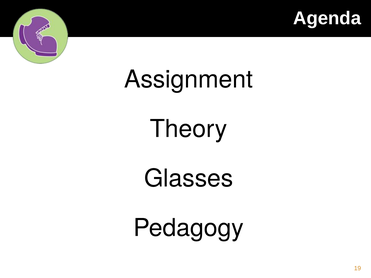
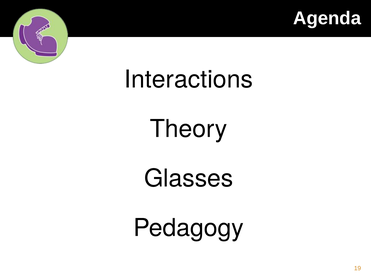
Assignment: Assignment -> Interactions (189, 80)
